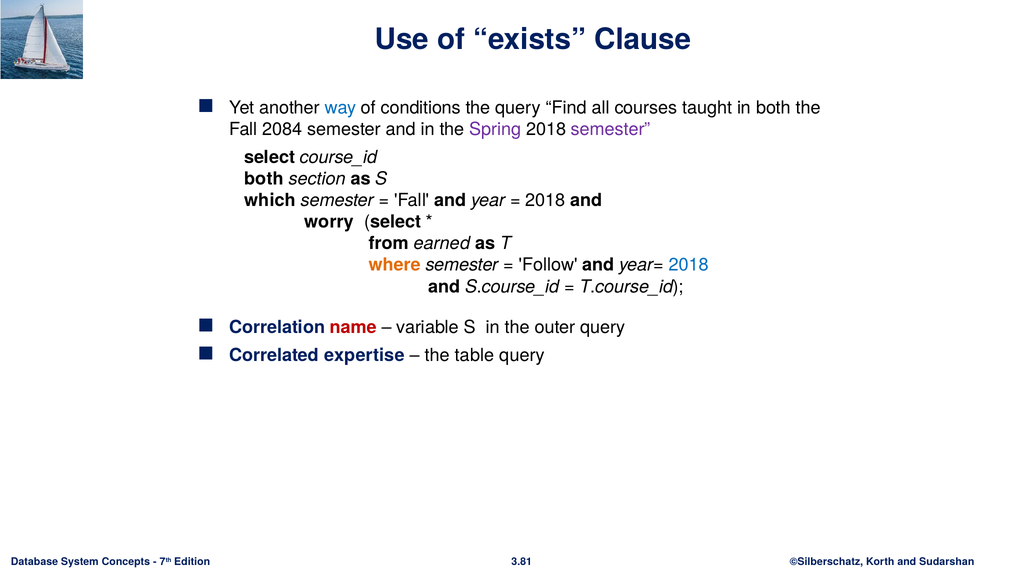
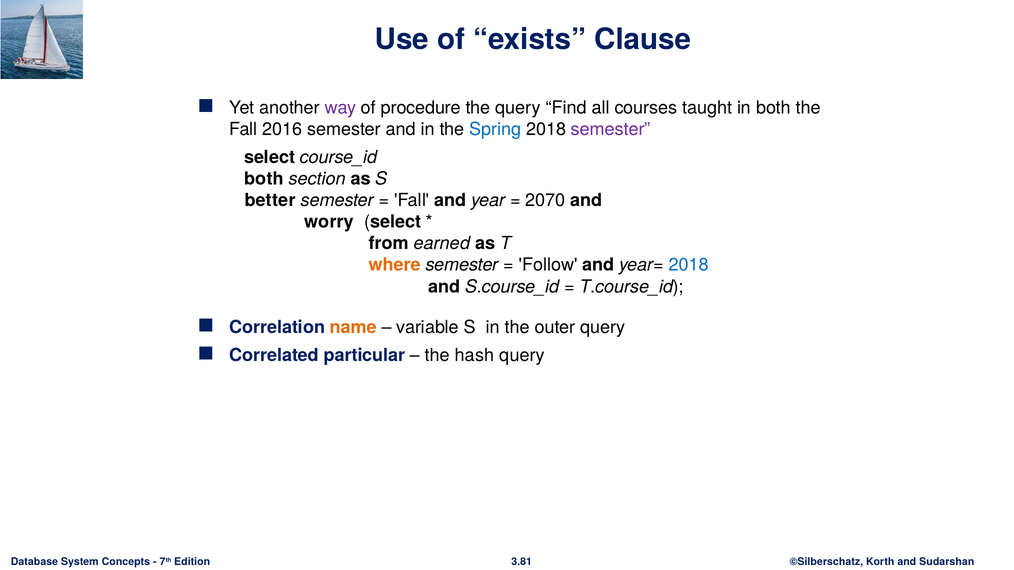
way colour: blue -> purple (341, 108)
conditions: conditions -> procedure (421, 108)
2084: 2084 -> 2016 (282, 130)
Spring colour: purple -> blue (495, 130)
which: which -> better (270, 201)
2018: 2018 -> 2070 (545, 201)
name colour: red -> orange (353, 328)
expertise: expertise -> particular (365, 356)
table: table -> hash (475, 356)
